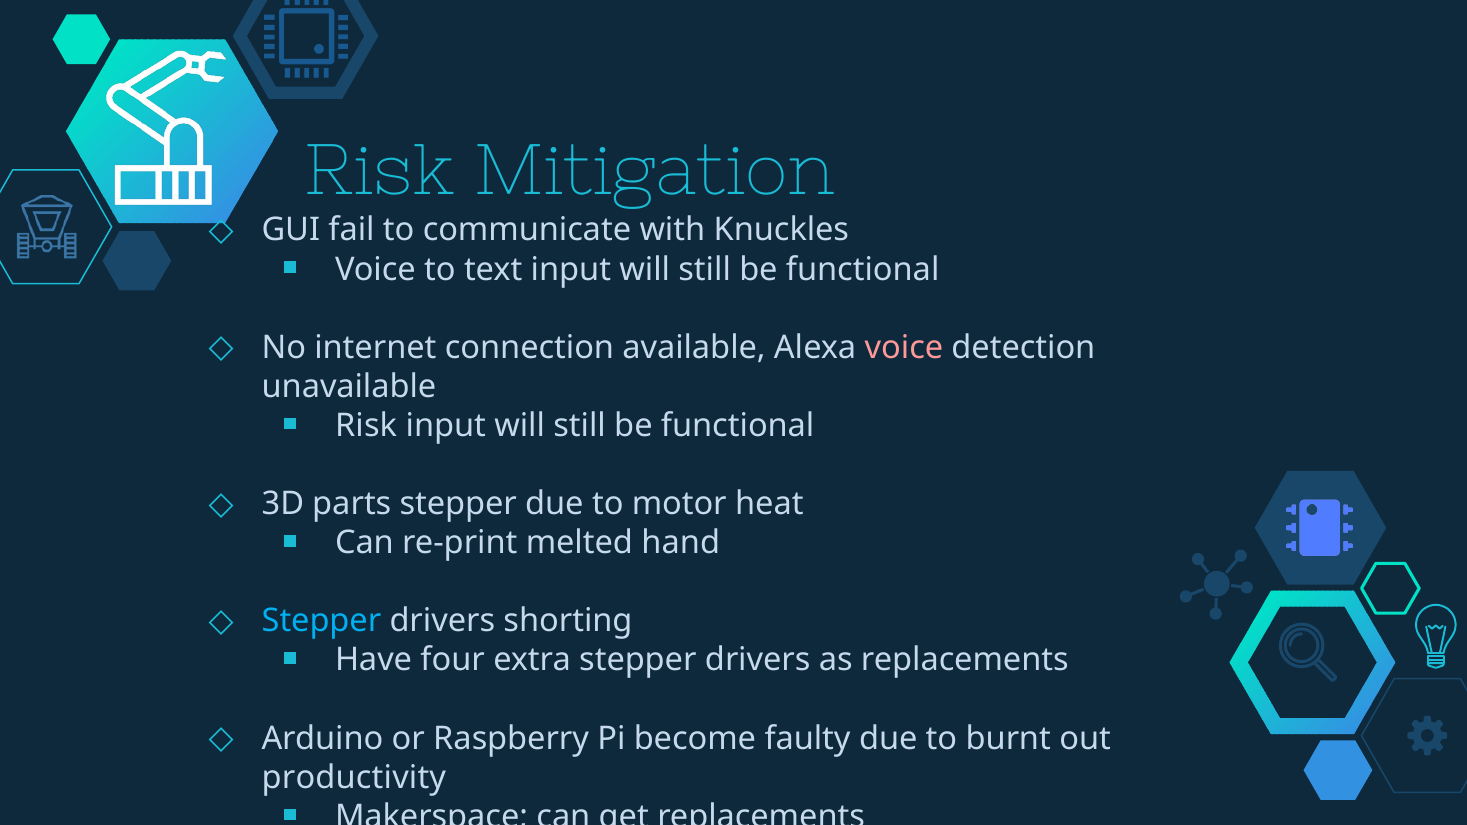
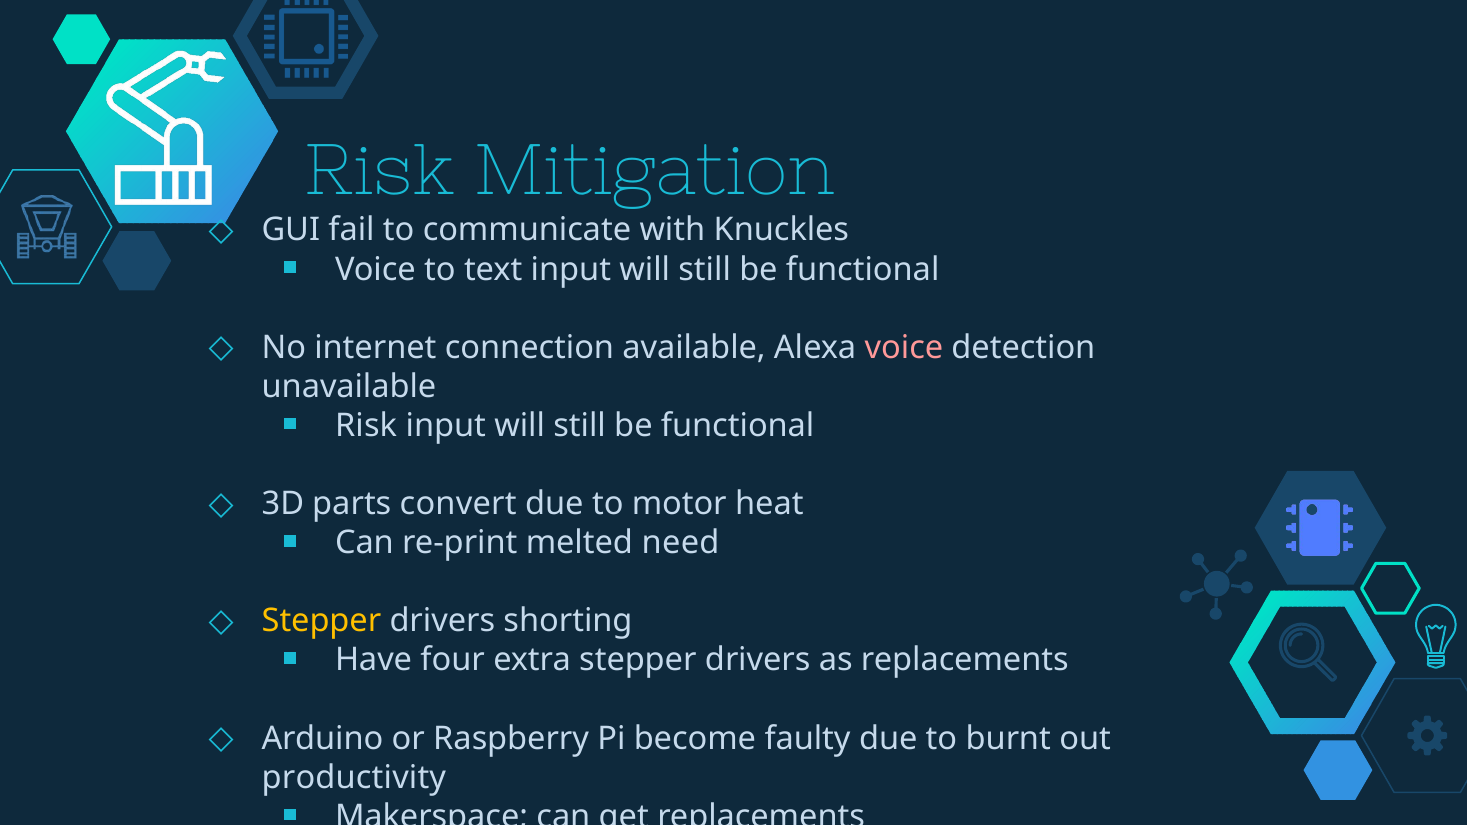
parts stepper: stepper -> convert (458, 504)
hand: hand -> need (681, 543)
Stepper colour: light blue -> yellow (321, 621)
